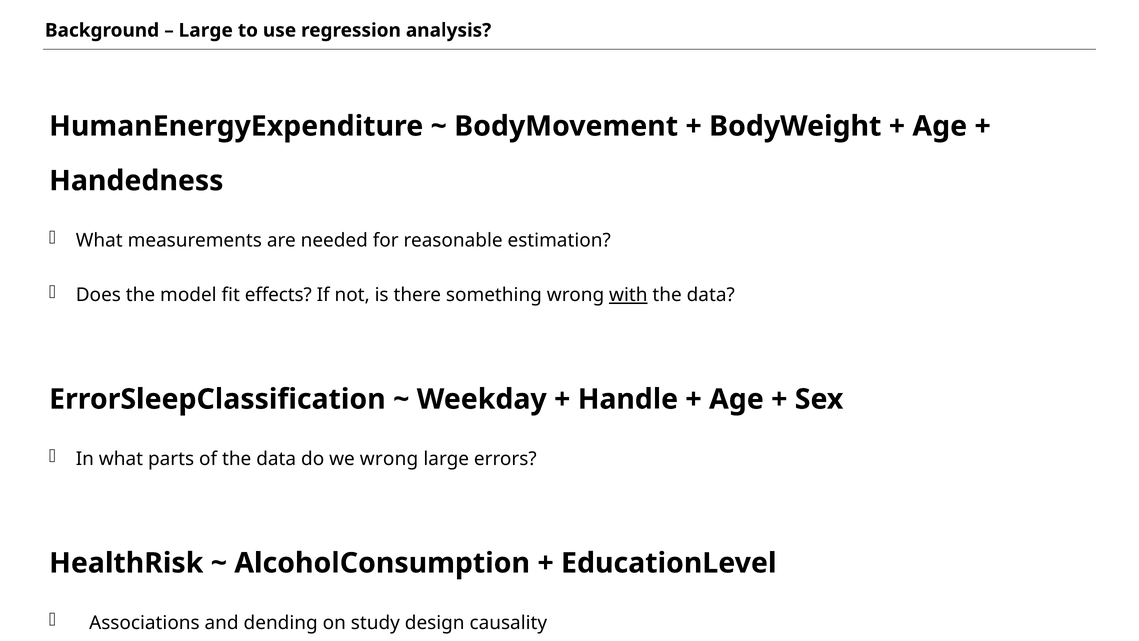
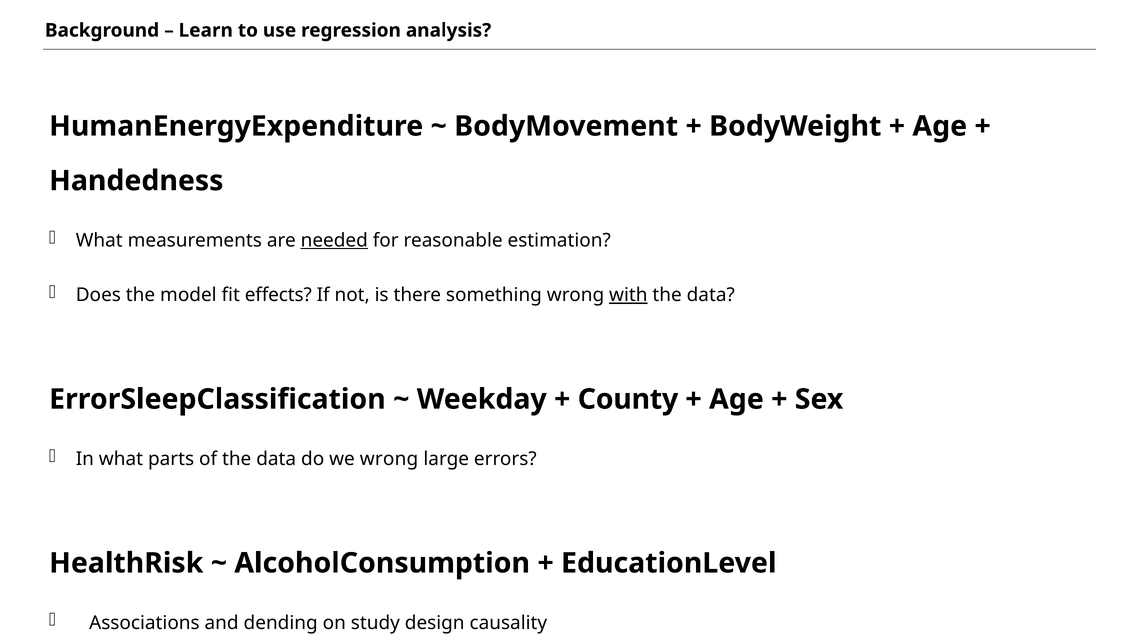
Large: Large -> Learn (206, 30)
needed underline: none -> present (334, 240)
Handle: Handle -> County (628, 399)
